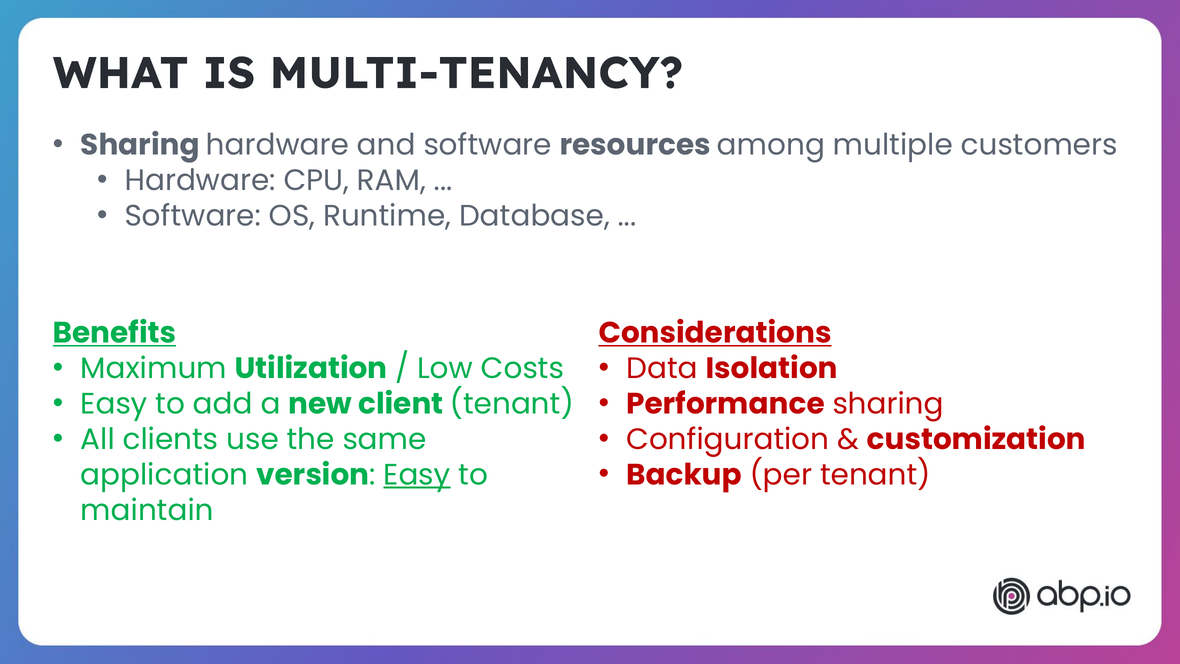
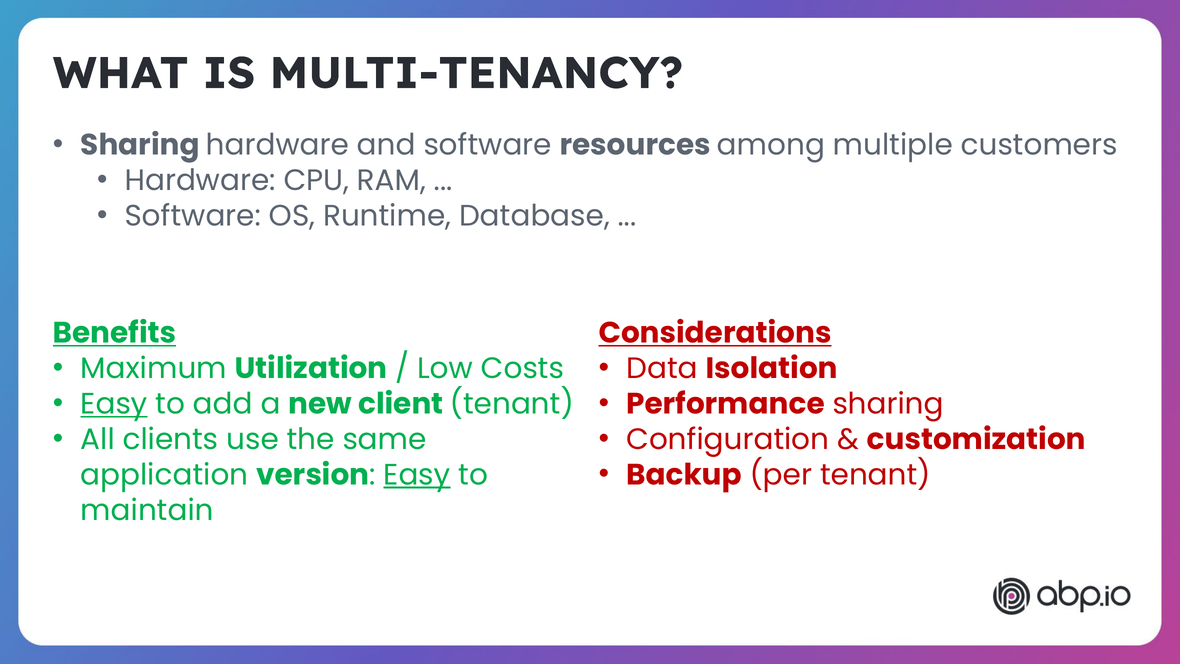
Easy underline: none -> present (114, 404)
